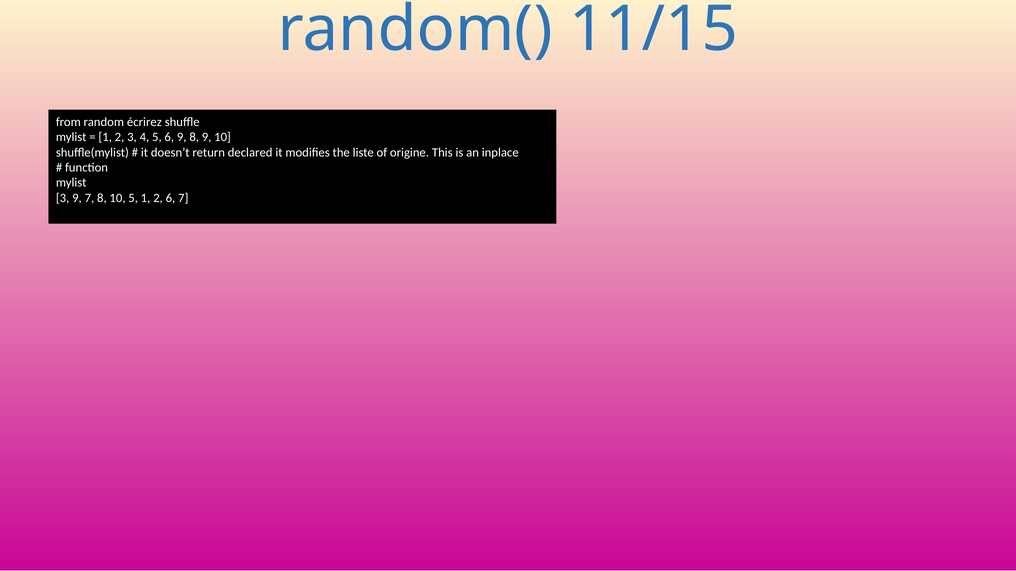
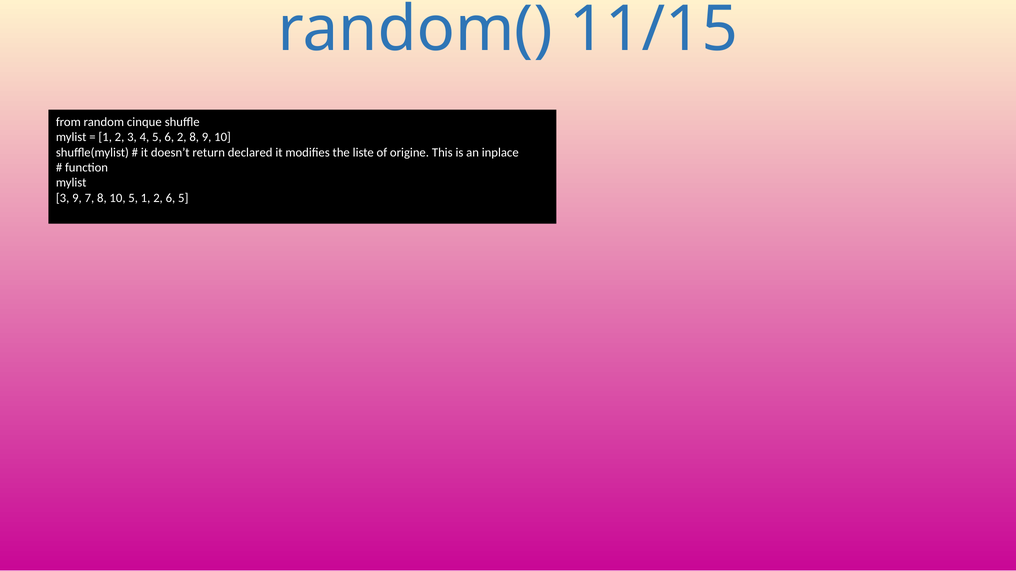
écrirez: écrirez -> cinque (144, 122)
6 9: 9 -> 2 (182, 137)
6 7: 7 -> 5 (183, 198)
